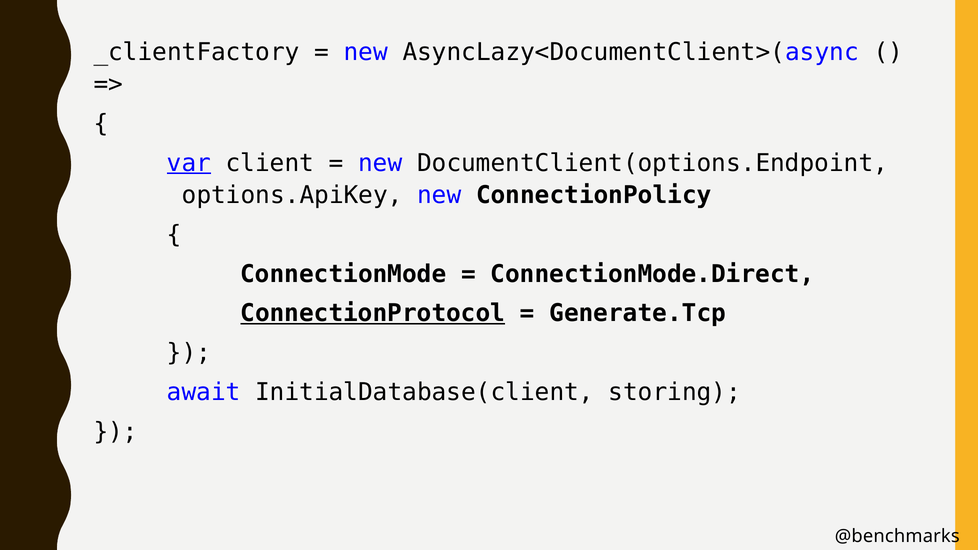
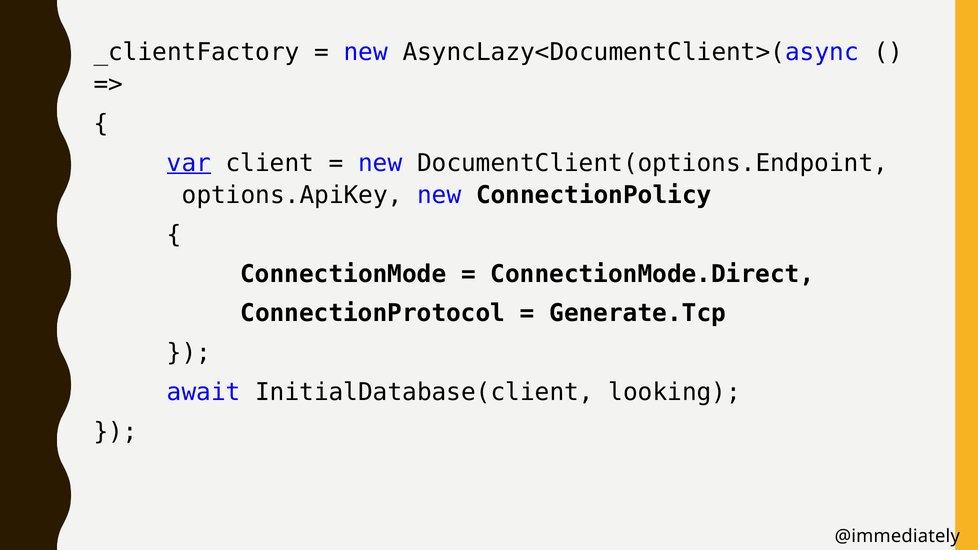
ConnectionProtocol underline: present -> none (373, 313)
storing: storing -> looking (675, 392)
@benchmarks: @benchmarks -> @immediately (897, 536)
